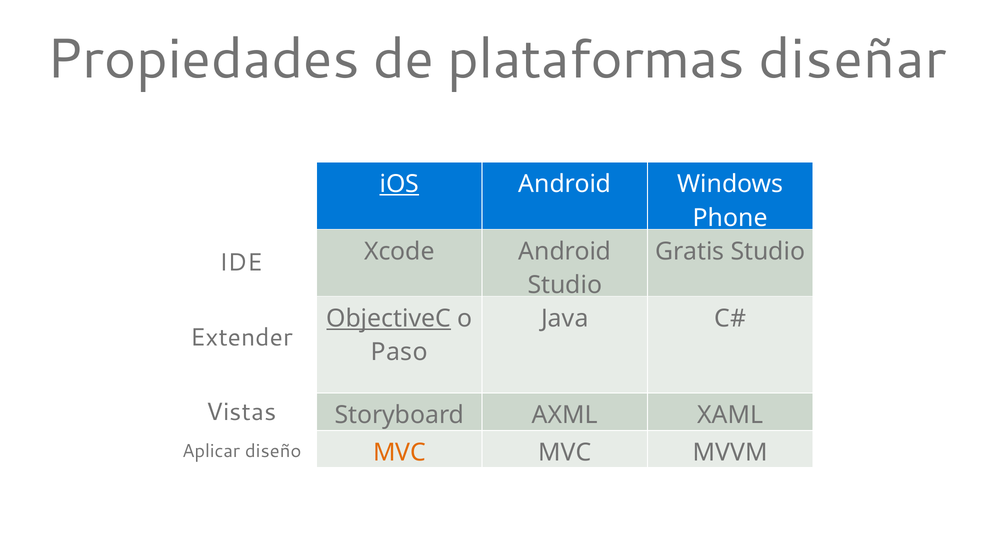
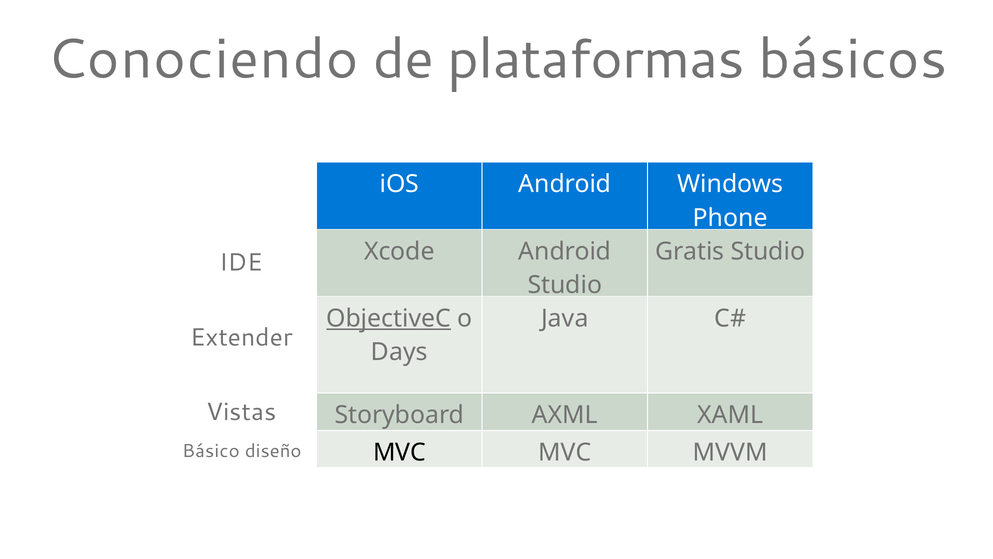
Propiedades: Propiedades -> Conociendo (203, 59)
diseñar: diseñar -> básicos (853, 59)
iOS underline: present -> none (399, 184)
Paso: Paso -> Days (399, 352)
Aplicar: Aplicar -> Básico (211, 451)
MVC colour: orange -> black (399, 452)
